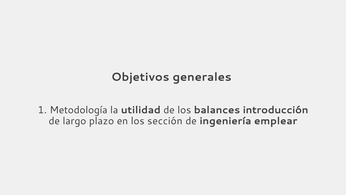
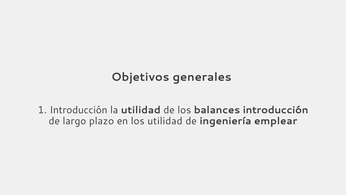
1 Metodología: Metodología -> Introducción (79, 110)
los sección: sección -> utilidad (165, 121)
